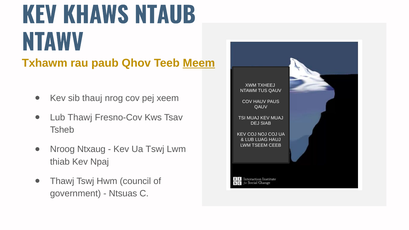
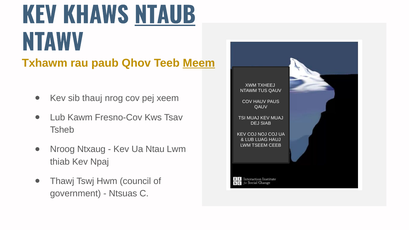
NTAUB underline: none -> present (165, 16)
Lub Thawj: Thawj -> Kawm (80, 117)
Ua Tswj: Tswj -> Ntau (155, 149)
